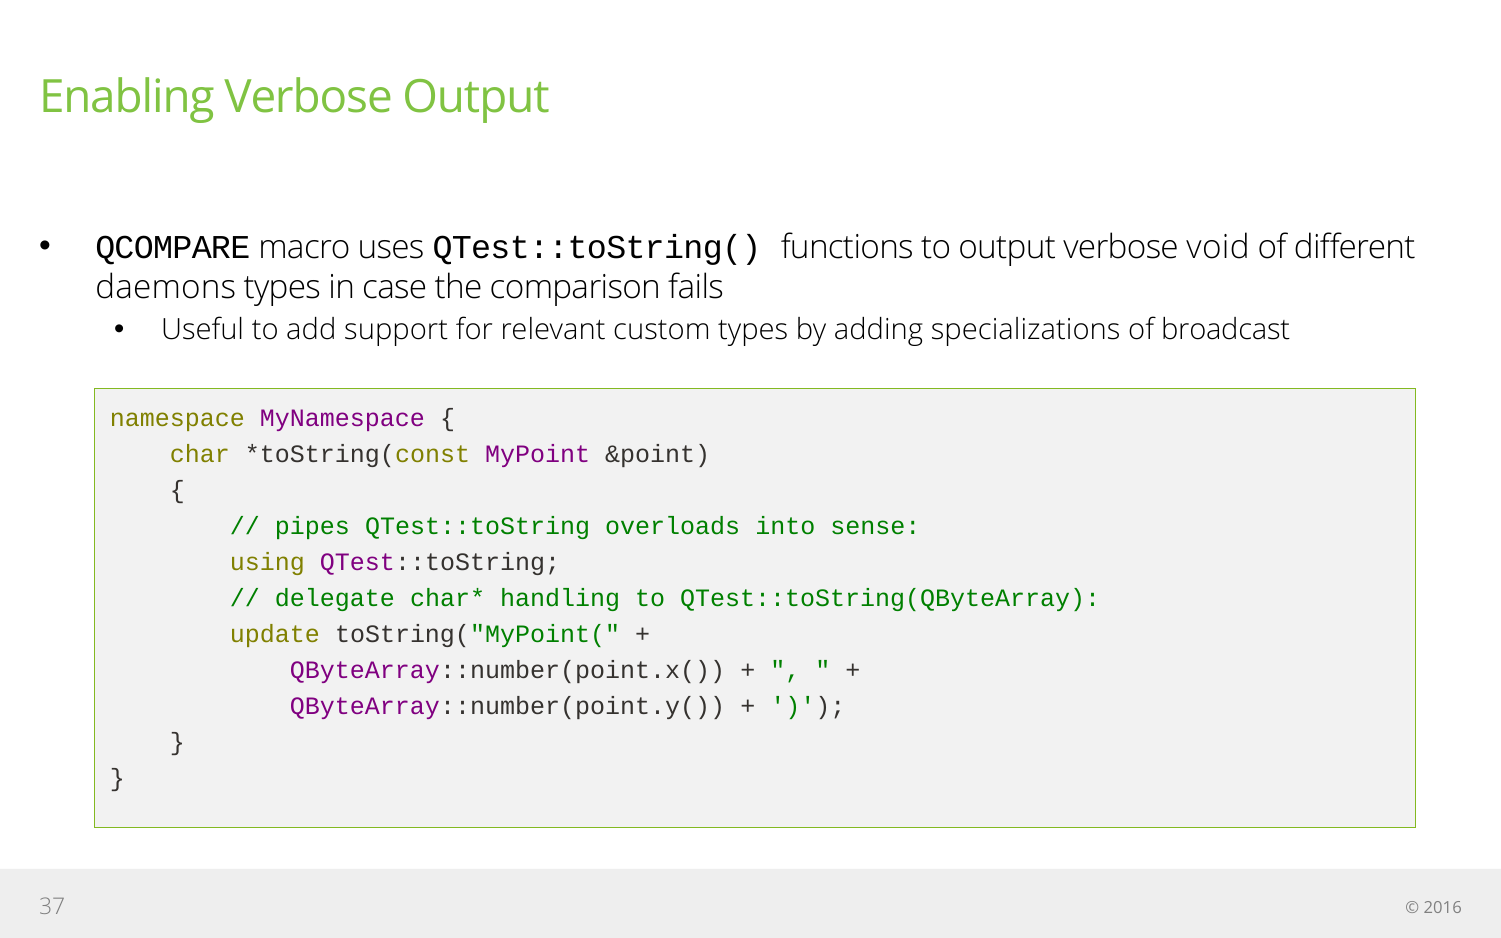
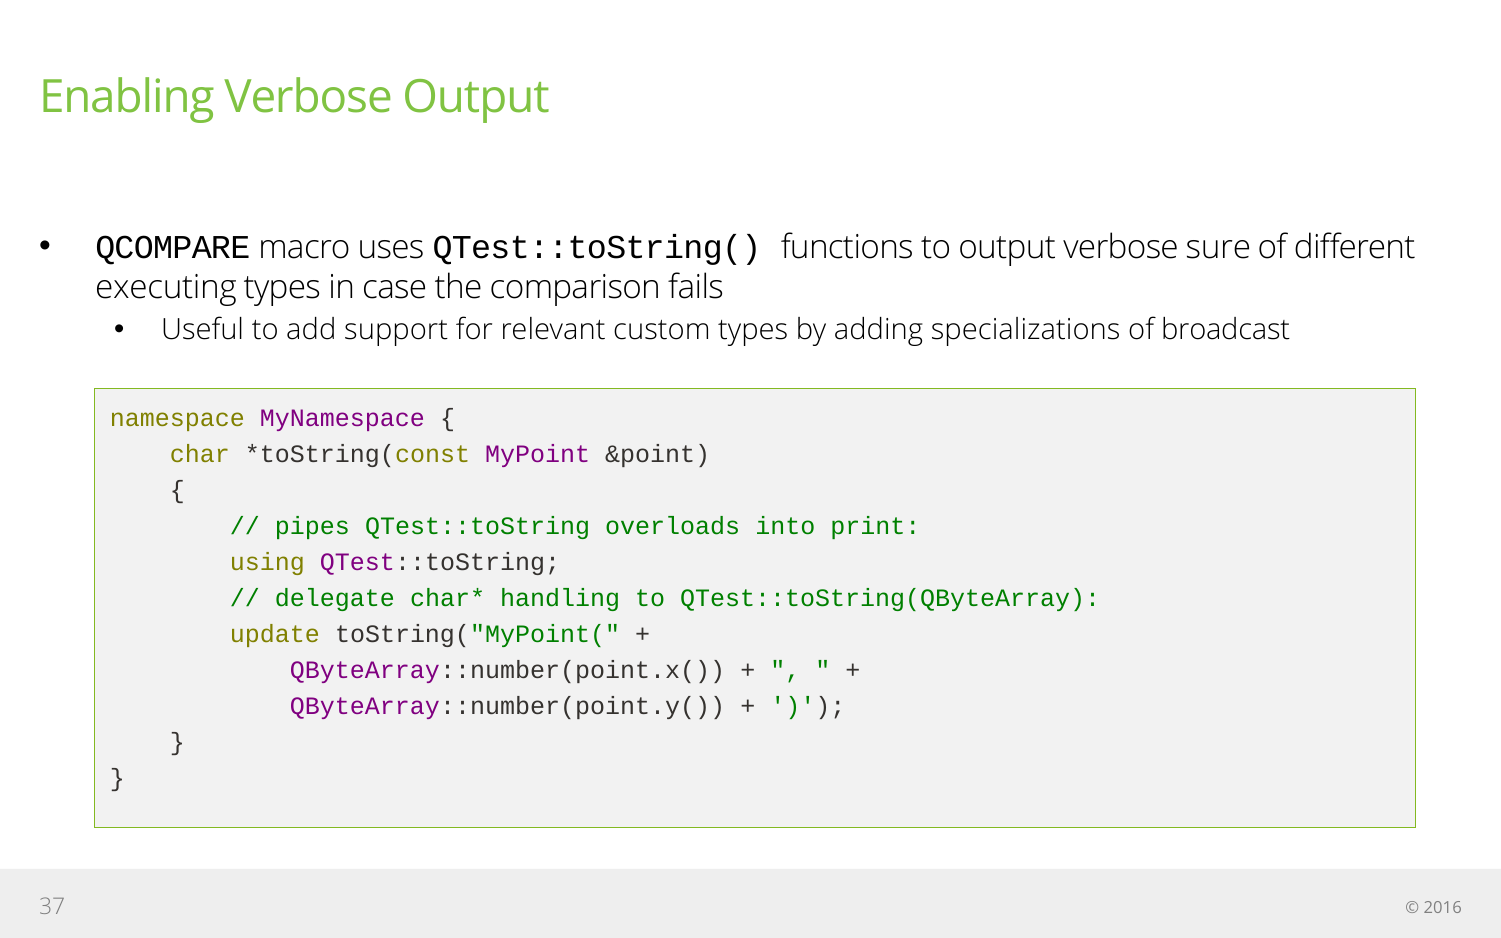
void: void -> sure (1218, 247)
daemons: daemons -> executing (166, 287)
sense: sense -> print (875, 526)
